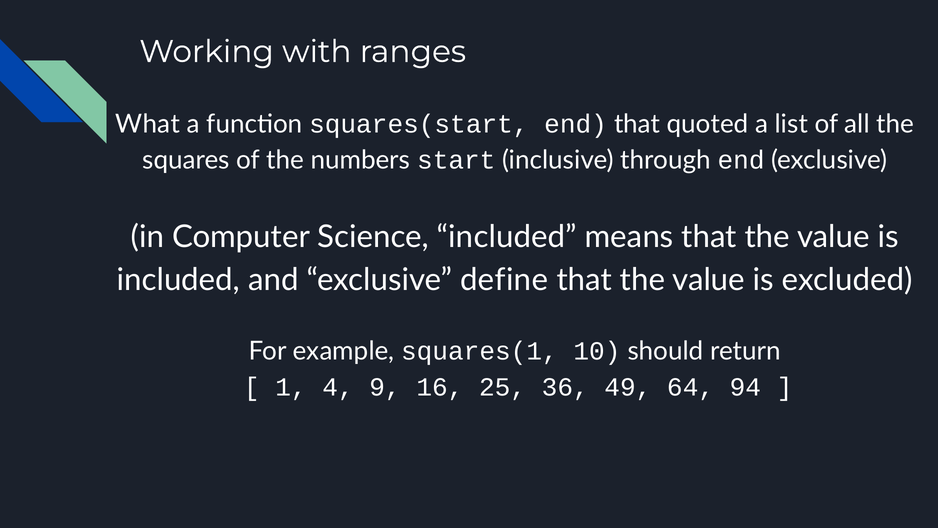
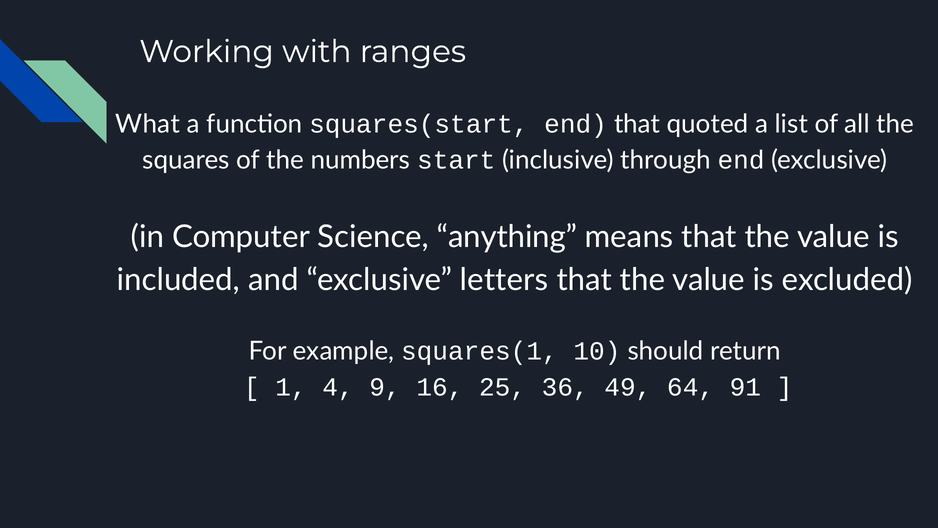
Science included: included -> anything (507, 237)
define: define -> letters (504, 280)
94: 94 -> 91 (745, 387)
